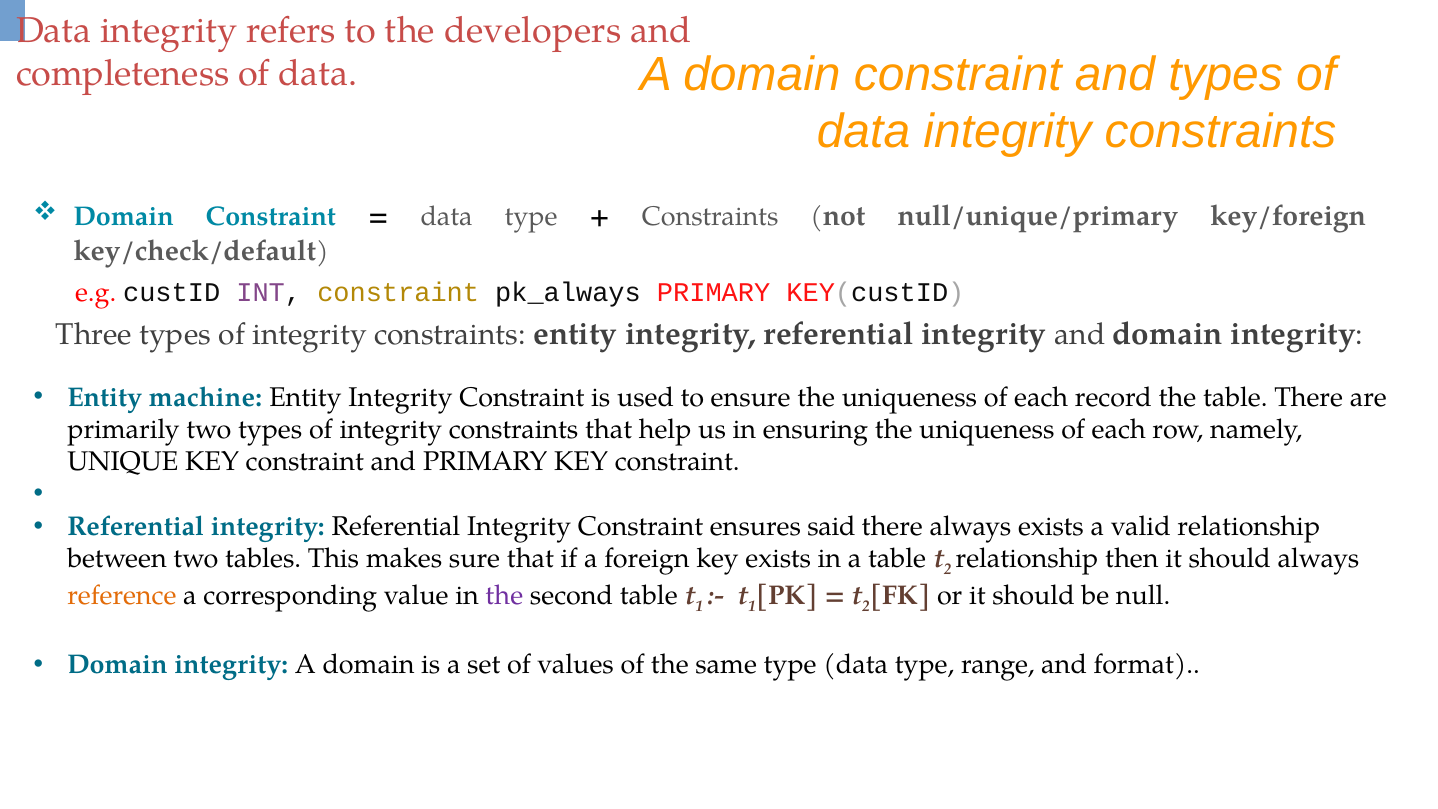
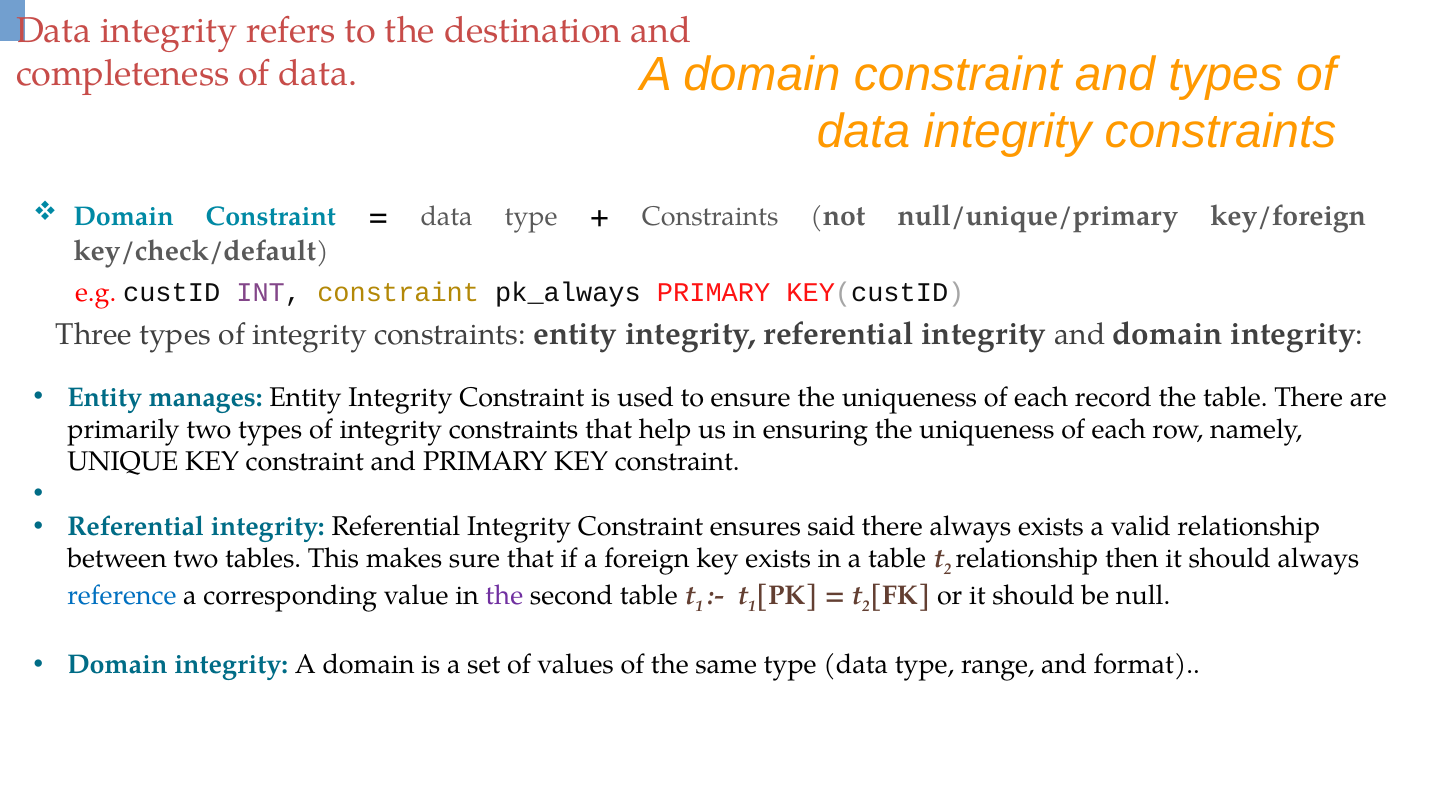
developers: developers -> destination (533, 30)
machine: machine -> manages (206, 397)
reference colour: orange -> blue (122, 596)
